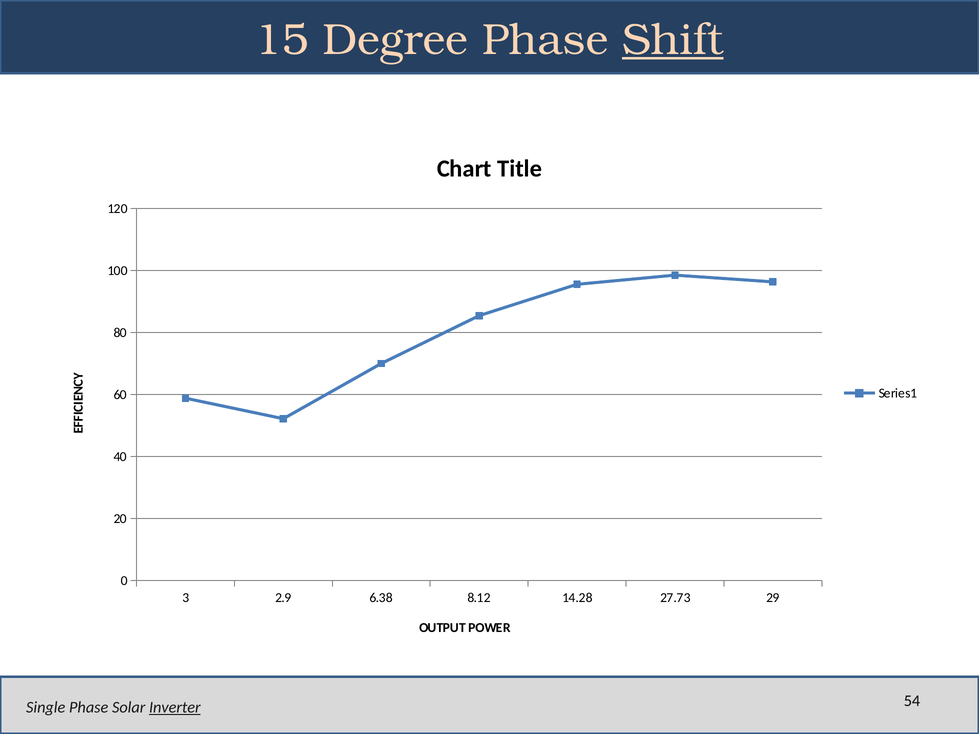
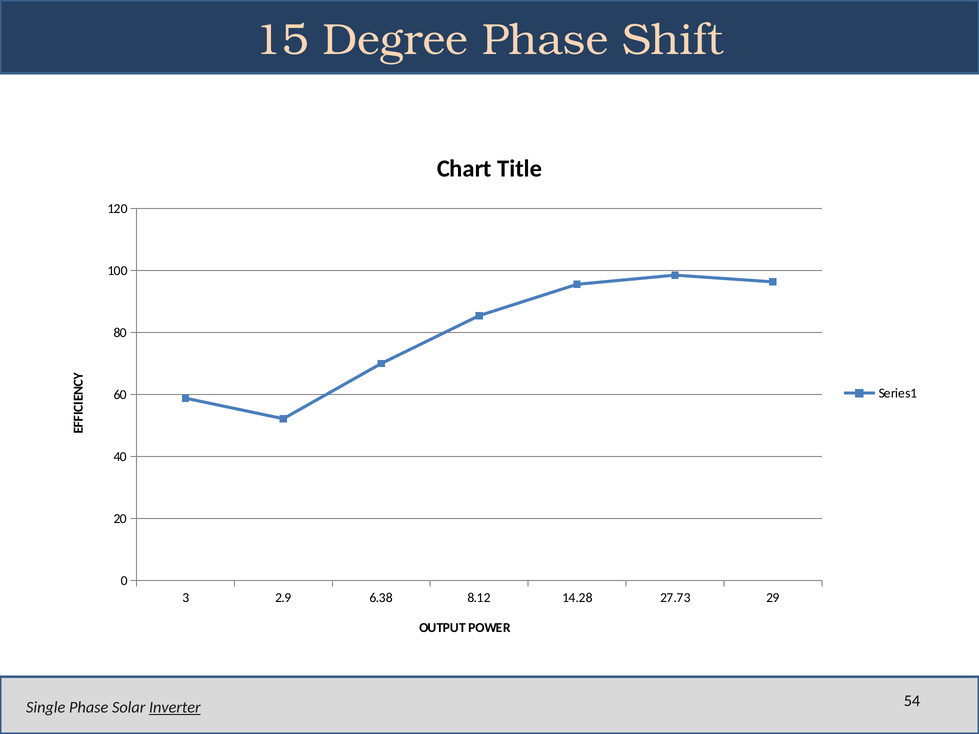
Shift underline: present -> none (673, 40)
